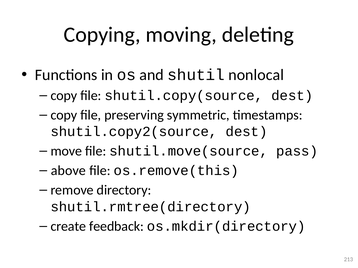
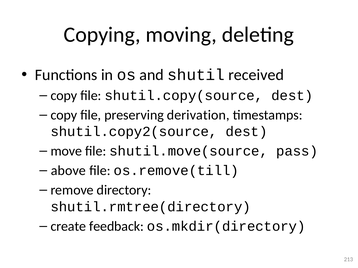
nonlocal: nonlocal -> received (256, 75)
symmetric: symmetric -> derivation (198, 115)
os.remove(this: os.remove(this -> os.remove(till (176, 171)
